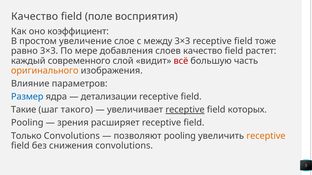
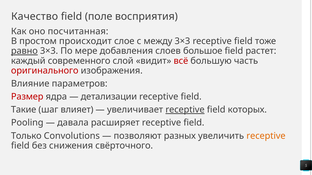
коэффициент: коэффициент -> посчитанная (78, 31)
увеличение: увеличение -> происходит (85, 41)
равно underline: none -> present (24, 51)
слоев качество: качество -> большое (203, 51)
оригинального colour: orange -> red (45, 71)
Размер colour: blue -> red (27, 97)
такого: такого -> влияет (77, 110)
зрения: зрения -> давала (73, 123)
позволяют pooling: pooling -> разных (180, 136)
снижения convolutions: convolutions -> свёрточного (124, 146)
